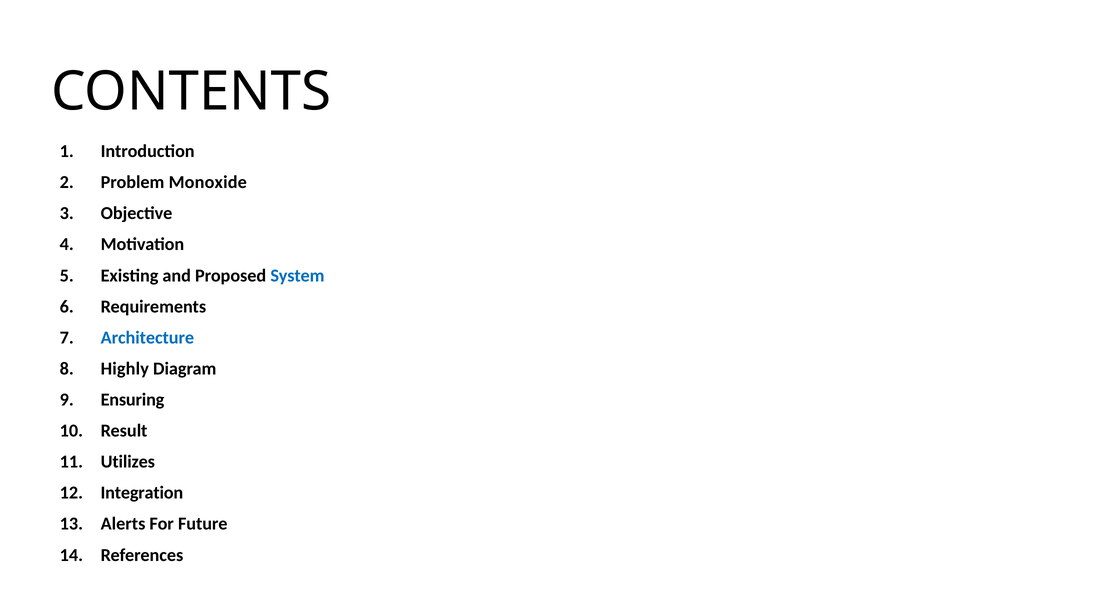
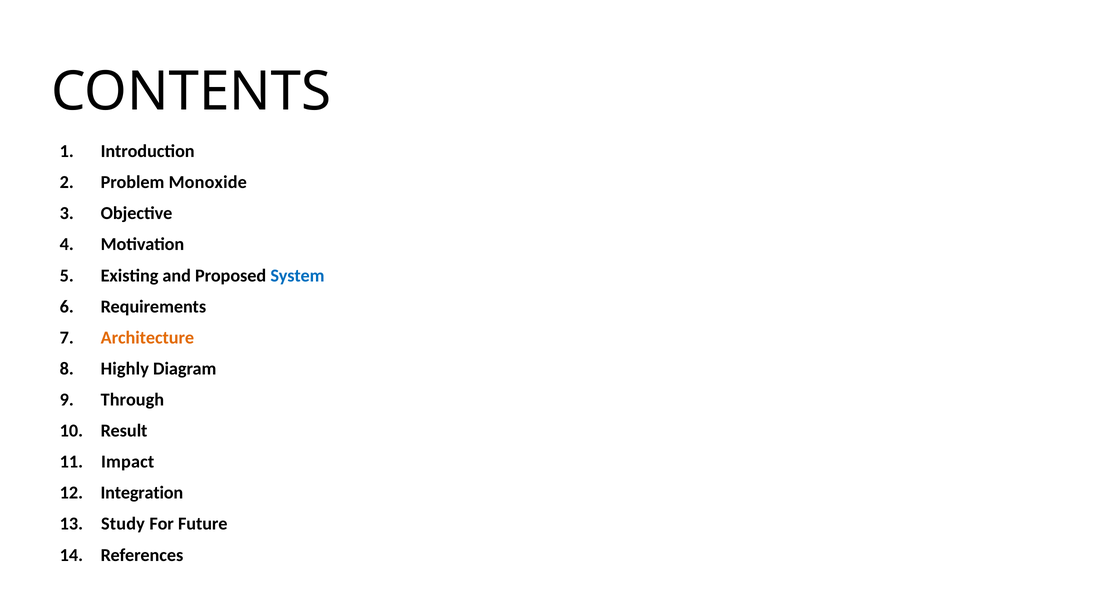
Architecture colour: blue -> orange (147, 338)
Ensuring: Ensuring -> Through (132, 400)
Utilizes: Utilizes -> Impact (128, 462)
Alerts: Alerts -> Study (123, 524)
